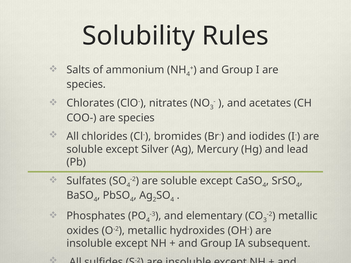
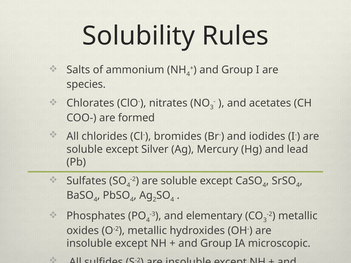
COO- are species: species -> formed (136, 118)
subsequent: subsequent -> microscopic (279, 244)
